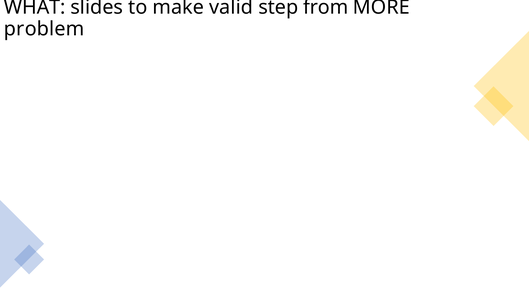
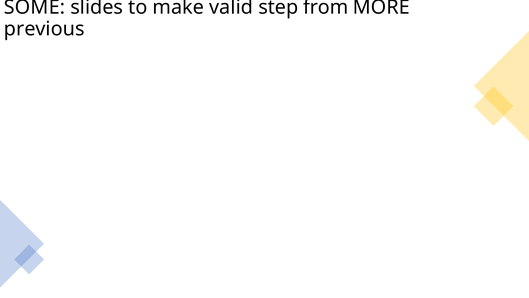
WHAT: WHAT -> SOME (35, 7)
problem: problem -> previous (44, 29)
